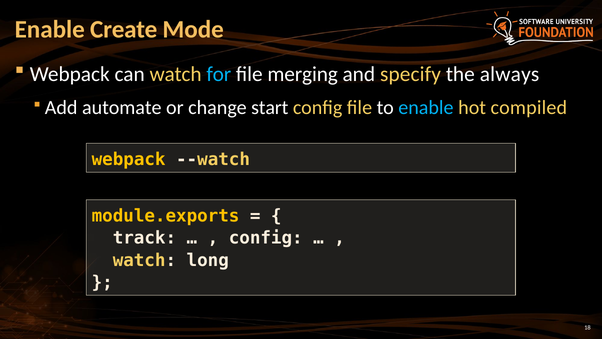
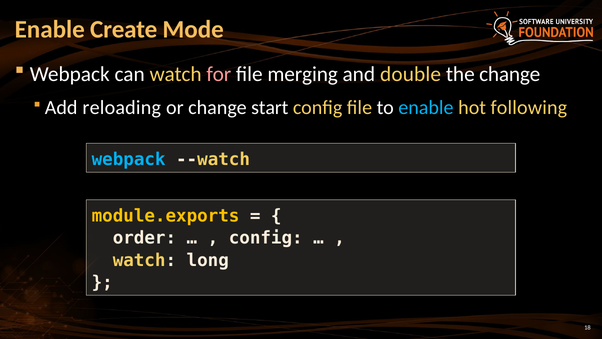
for colour: light blue -> pink (219, 74)
specify: specify -> double (411, 74)
the always: always -> change (510, 74)
automate: automate -> reloading (122, 108)
compiled: compiled -> following (529, 108)
webpack colour: yellow -> light blue (129, 159)
track: track -> order (144, 238)
